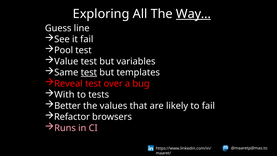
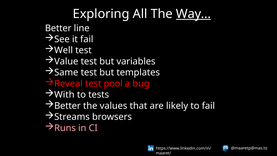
Guess: Guess -> Better (58, 28)
Pool: Pool -> Well (64, 50)
test underline: present -> none (89, 72)
over: over -> pool (113, 84)
Refactor: Refactor -> Streams (72, 117)
